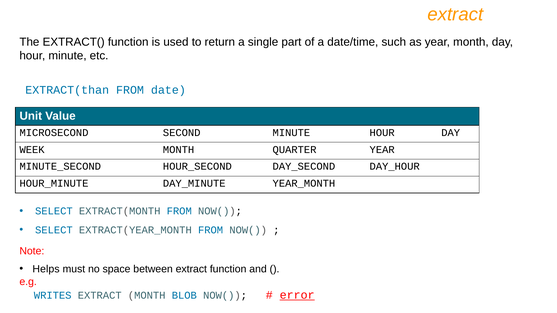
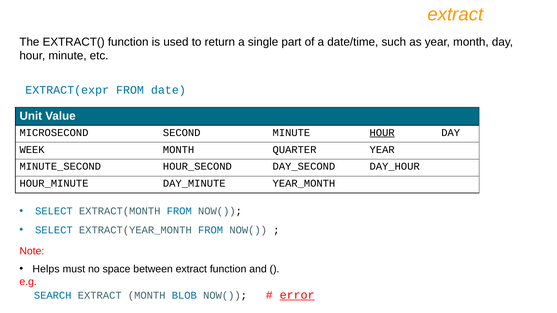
EXTRACT(than: EXTRACT(than -> EXTRACT(expr (67, 90)
HOUR underline: none -> present (382, 133)
WRITES: WRITES -> SEARCH (53, 296)
